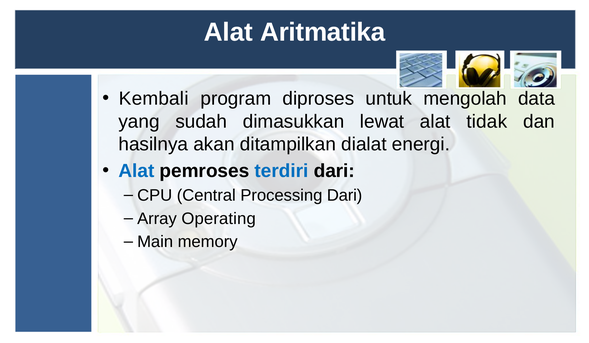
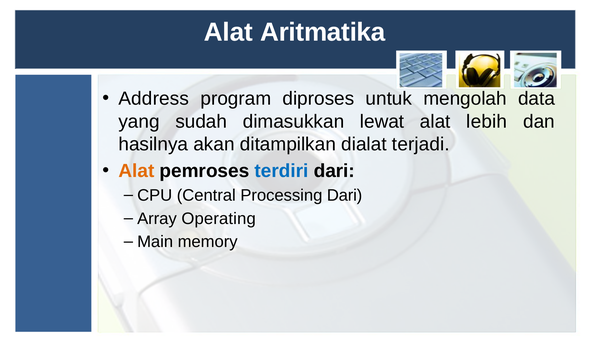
Kembali: Kembali -> Address (154, 99)
tidak: tidak -> lebih (487, 122)
energi: energi -> terjadi (421, 144)
Alat colour: blue -> orange (136, 171)
